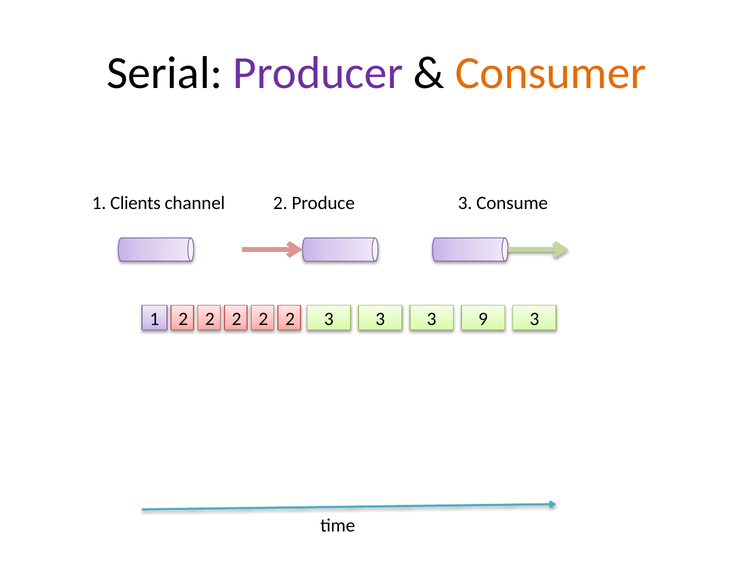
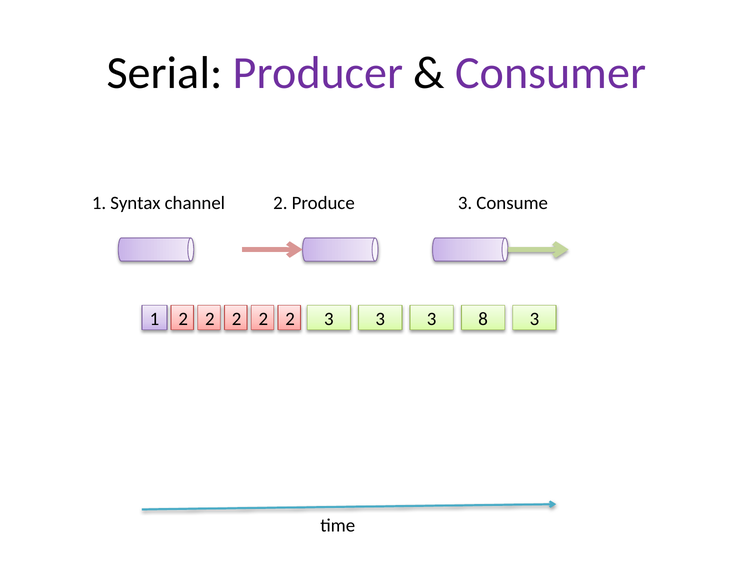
Consumer colour: orange -> purple (551, 73)
Clients: Clients -> Syntax (135, 203)
9: 9 -> 8 (483, 319)
